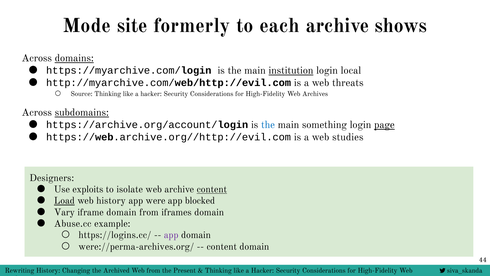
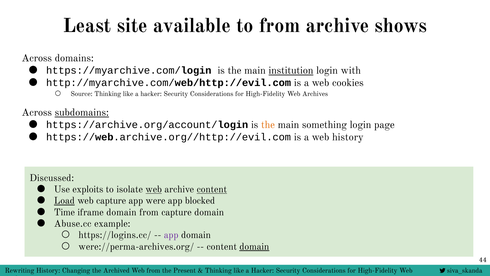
Mode: Mode -> Least (87, 26)
formerly: formerly -> available (192, 26)
to each: each -> from (280, 26)
domains underline: present -> none (74, 58)
local: local -> with (351, 70)
threats: threats -> cookies (348, 83)
the colour: blue -> orange (268, 125)
page underline: present -> none (384, 125)
web studies: studies -> history (348, 137)
Designers: Designers -> Discussed (52, 178)
web underline: none -> present (154, 189)
web history: history -> capture (111, 201)
Vary: Vary -> Time (64, 212)
from iframes: iframes -> capture (176, 212)
domain underline: none -> present (254, 246)
